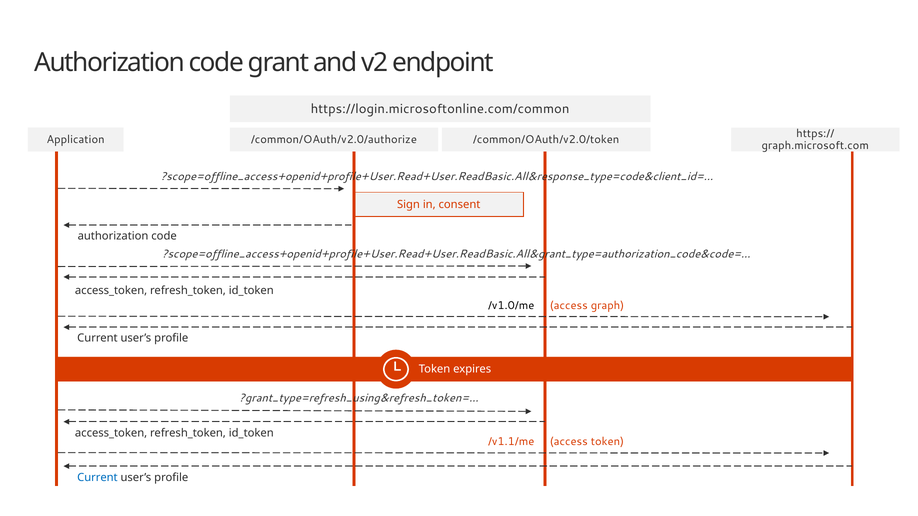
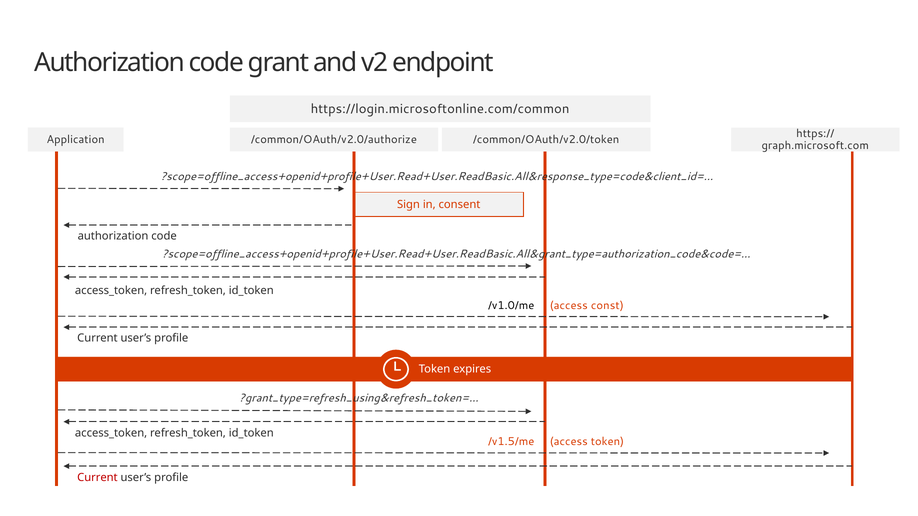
graph: graph -> const (607, 306)
/v1.1/me: /v1.1/me -> /v1.5/me (511, 442)
Current colour: blue -> red (97, 478)
